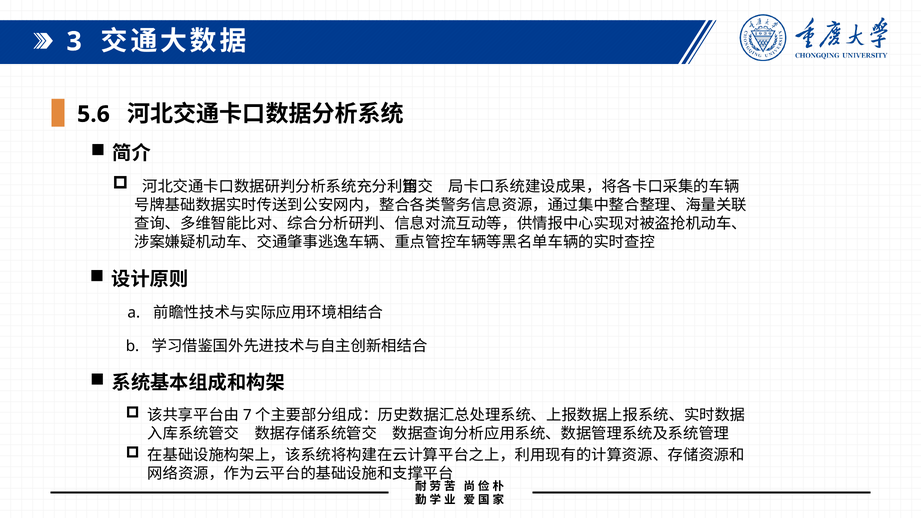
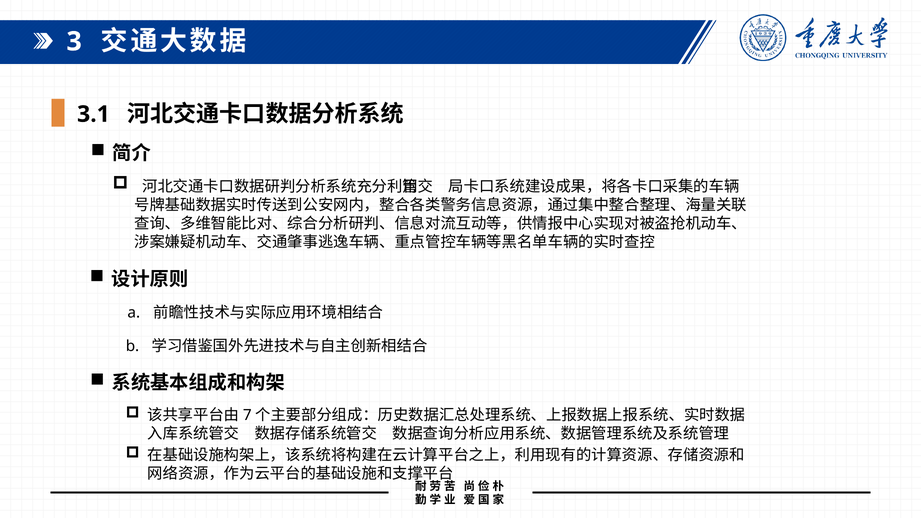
5.6: 5.6 -> 3.1 (93, 114)
